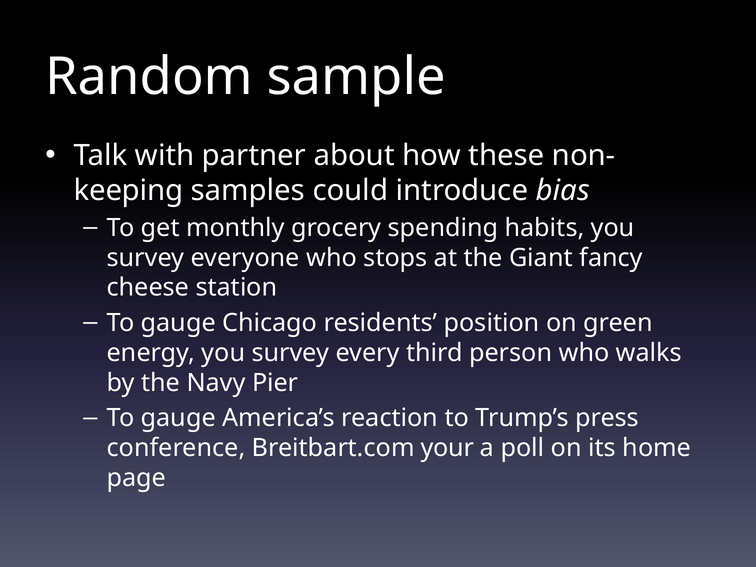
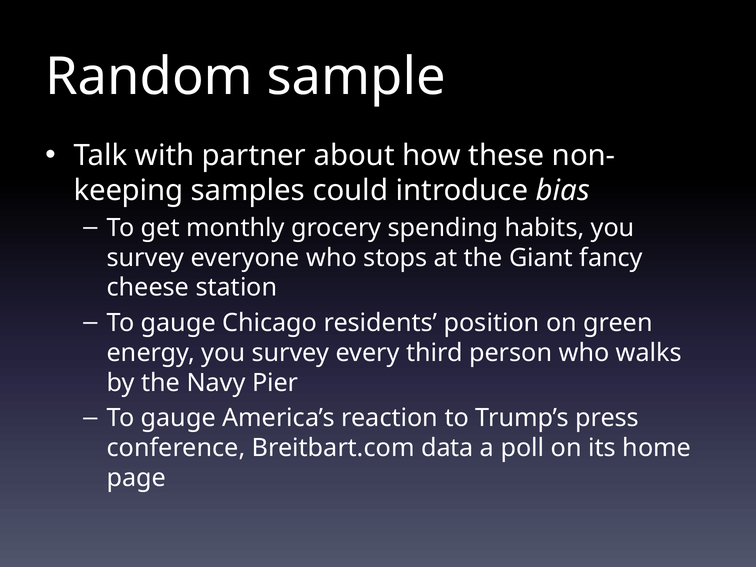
your: your -> data (447, 448)
